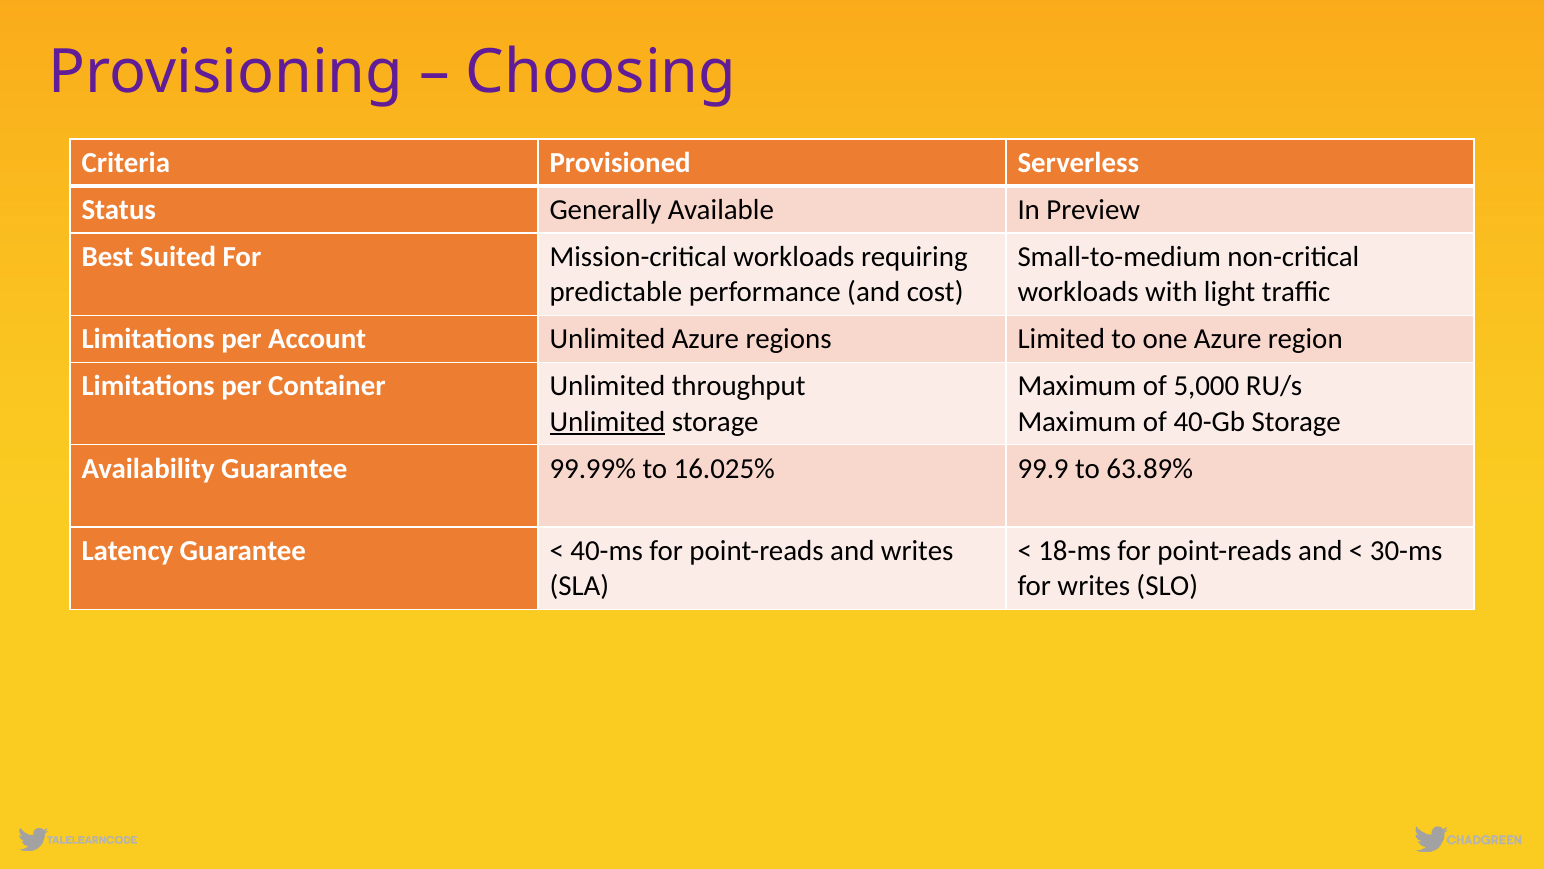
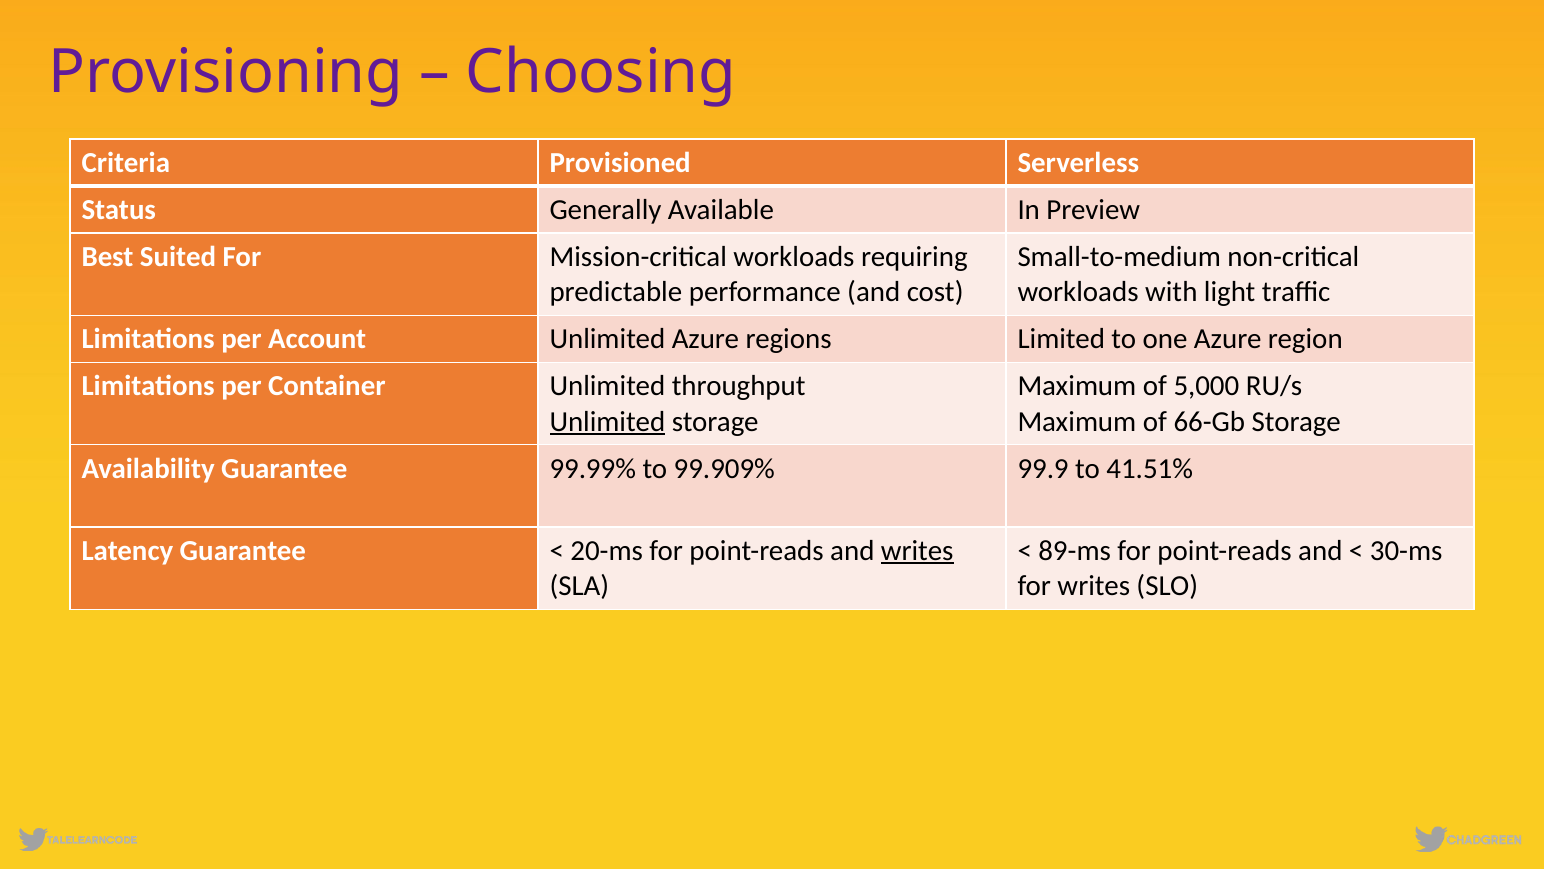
40-Gb: 40-Gb -> 66-Gb (1209, 421)
16.025%: 16.025% -> 99.909% (724, 468)
63.89%: 63.89% -> 41.51% (1150, 468)
40-ms: 40-ms -> 20-ms (607, 550)
writes underline: none -> present (917, 550)
18-ms: 18-ms -> 89-ms (1075, 550)
